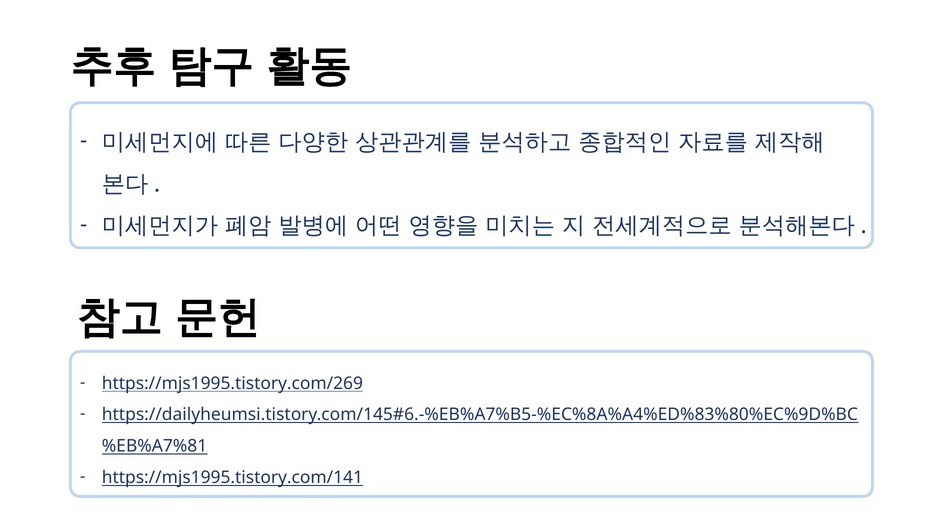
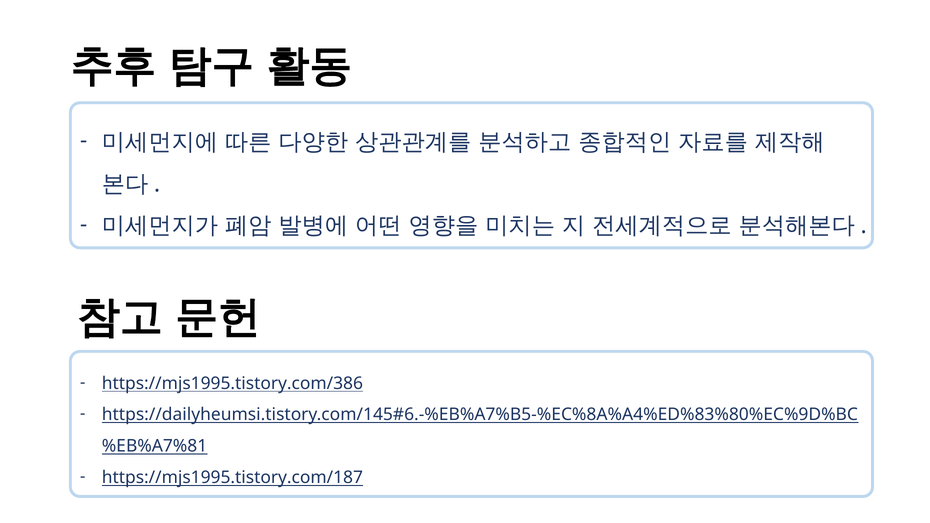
https://mjs1995.tistory.com/269: https://mjs1995.tistory.com/269 -> https://mjs1995.tistory.com/386 (232, 383)
https://mjs1995.tistory.com/141: https://mjs1995.tistory.com/141 -> https://mjs1995.tistory.com/187 (232, 478)
